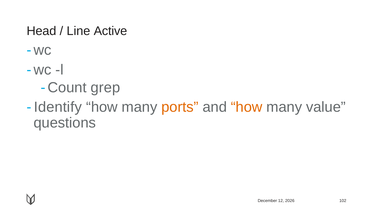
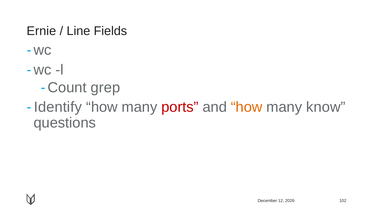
Head: Head -> Ernie (41, 31)
Active: Active -> Fields (110, 31)
ports colour: orange -> red (180, 107)
value: value -> know (326, 107)
